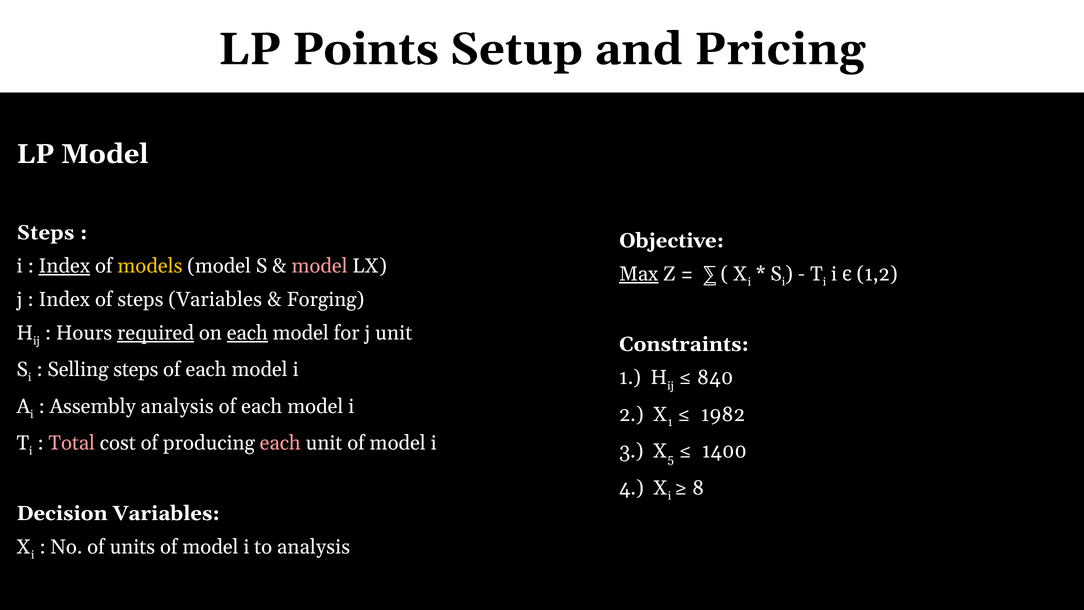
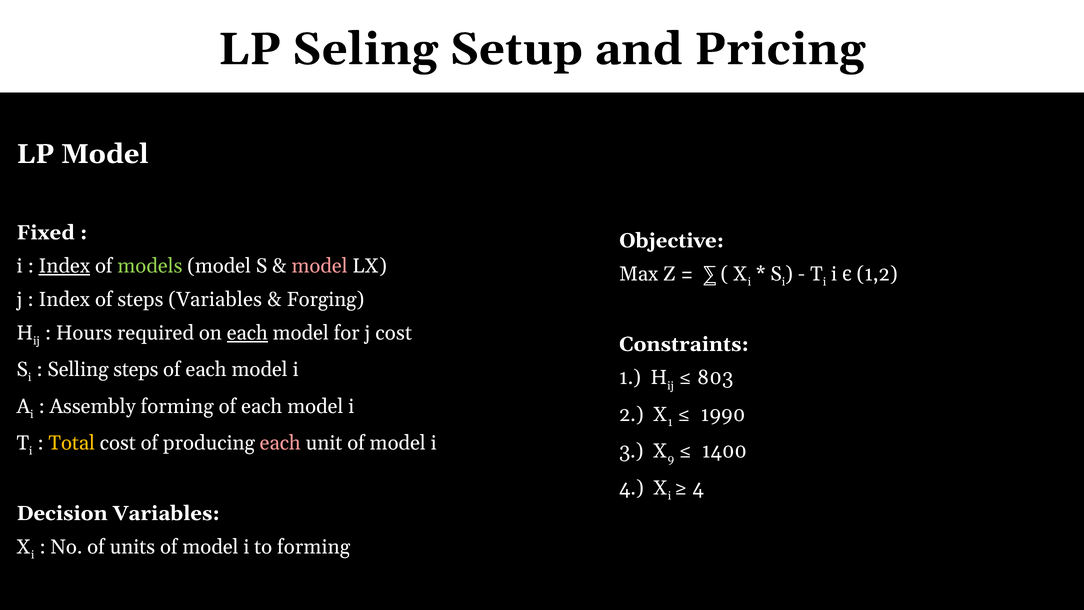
Points: Points -> Seling (365, 49)
Steps: Steps -> Fixed (46, 233)
models colour: yellow -> light green (150, 266)
Max underline: present -> none (639, 274)
required underline: present -> none (156, 333)
j unit: unit -> cost (394, 333)
840: 840 -> 803 (715, 378)
Assembly analysis: analysis -> forming (177, 406)
1982: 1982 -> 1990 (723, 414)
Total colour: pink -> yellow (72, 443)
5: 5 -> 9 (671, 459)
8: 8 -> 4 (698, 488)
to analysis: analysis -> forming (314, 547)
